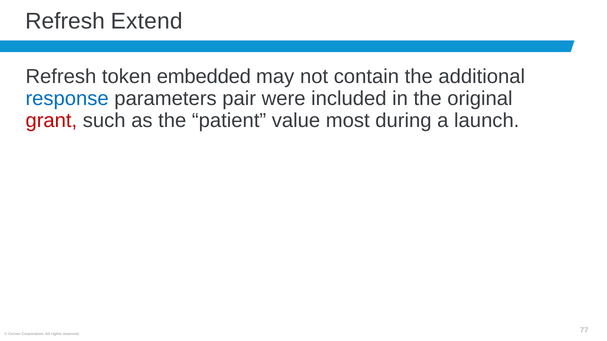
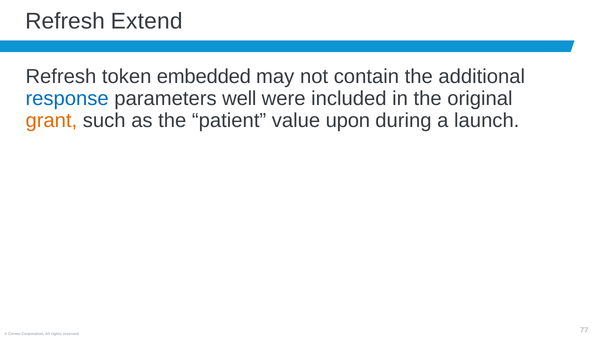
pair: pair -> well (239, 99)
grant colour: red -> orange (51, 121)
most: most -> upon (348, 121)
